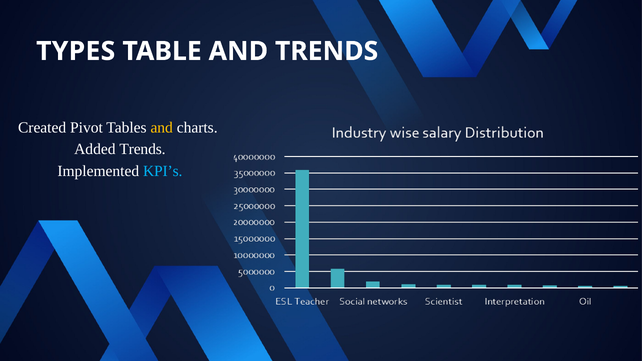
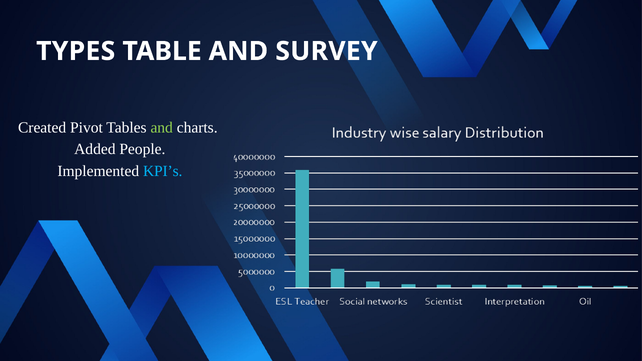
AND TRENDS: TRENDS -> SURVEY (326, 51)
and colour: yellow -> light green (162, 128)
Added Trends: Trends -> People (142, 149)
